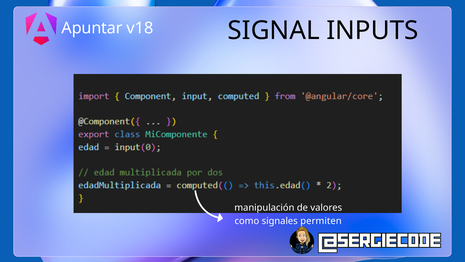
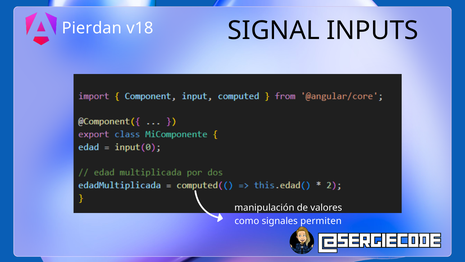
Apuntar: Apuntar -> Pierdan (92, 28)
